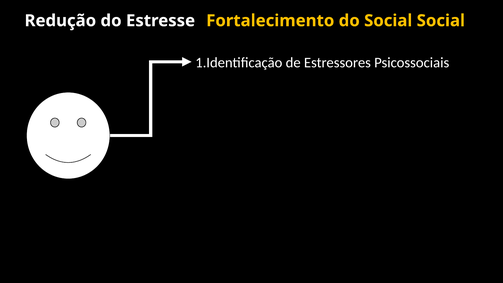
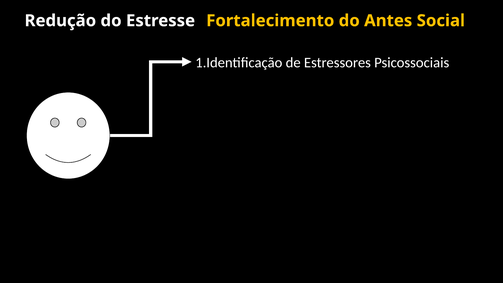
do Social: Social -> Antes (388, 21)
